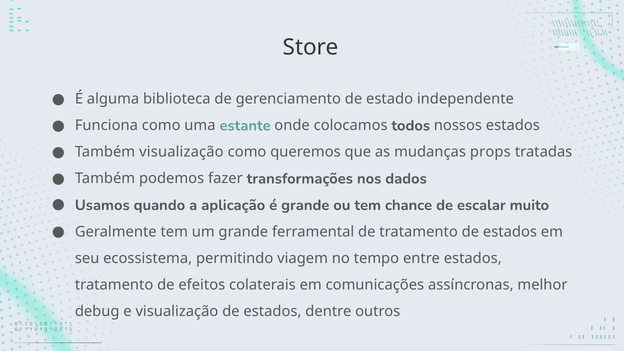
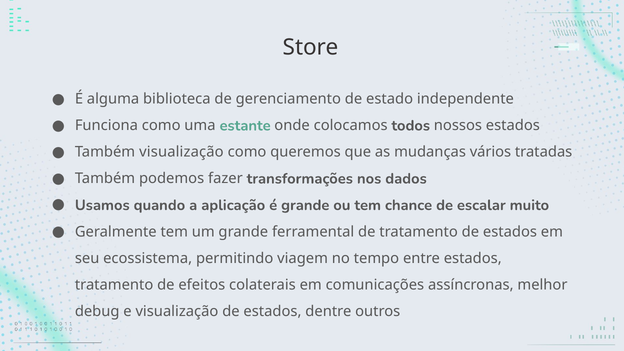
props: props -> vários (490, 152)
